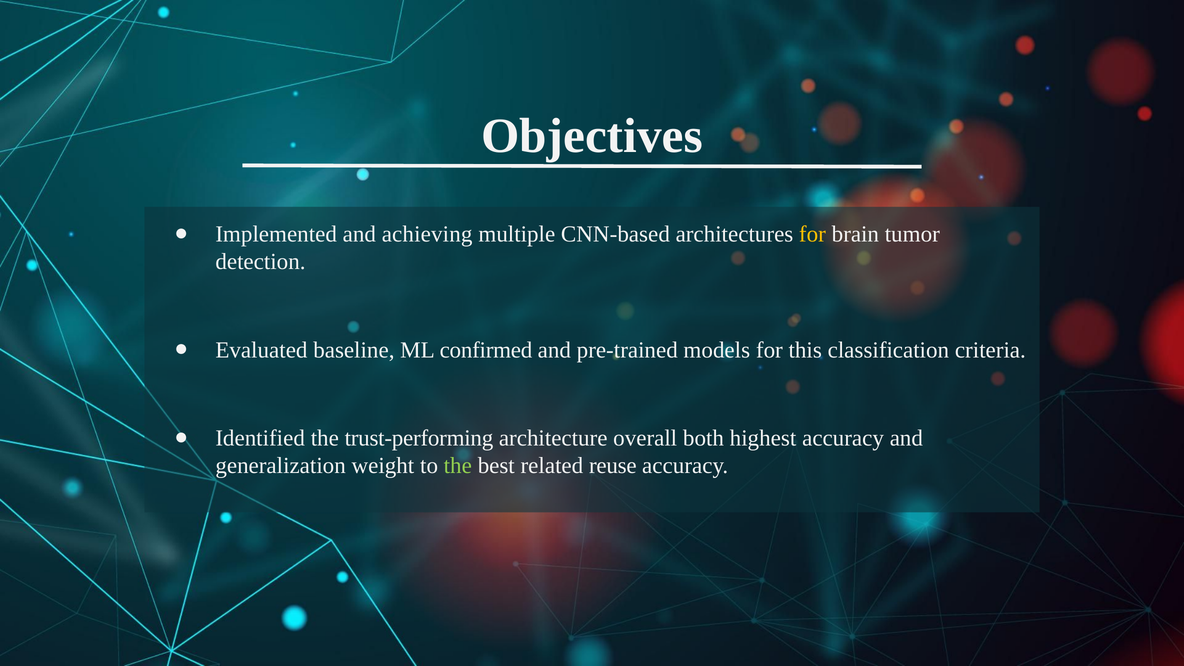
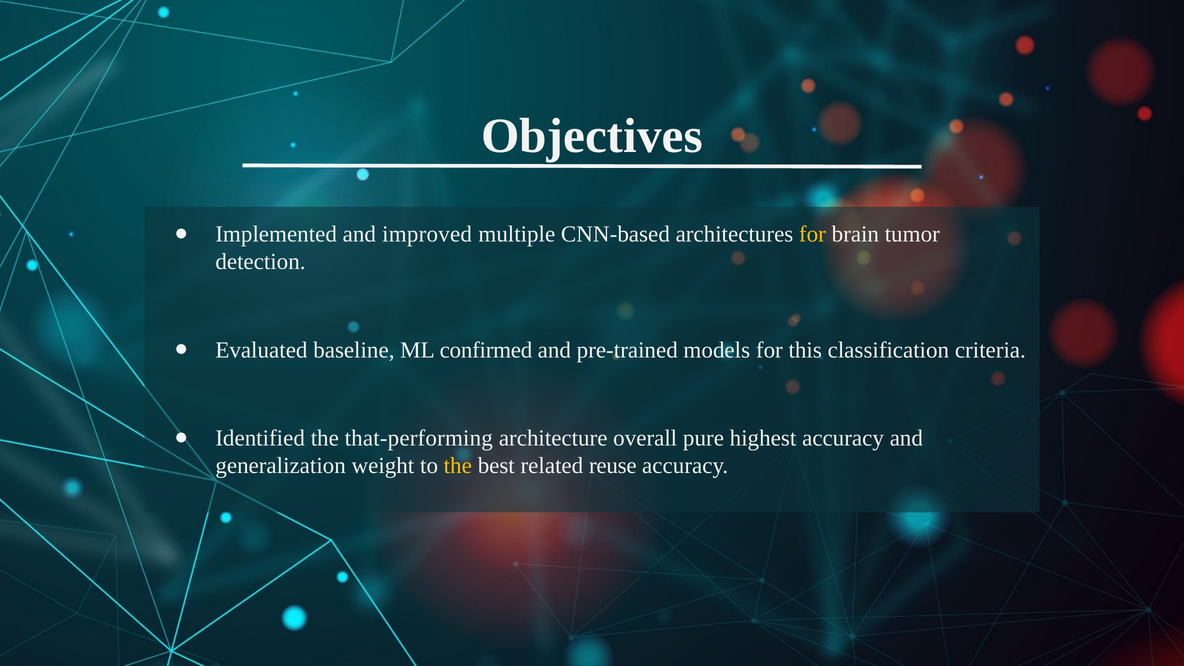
achieving: achieving -> improved (427, 234)
trust-performing: trust-performing -> that-performing (419, 438)
both: both -> pure (703, 438)
the colour: light green -> yellow (458, 466)
